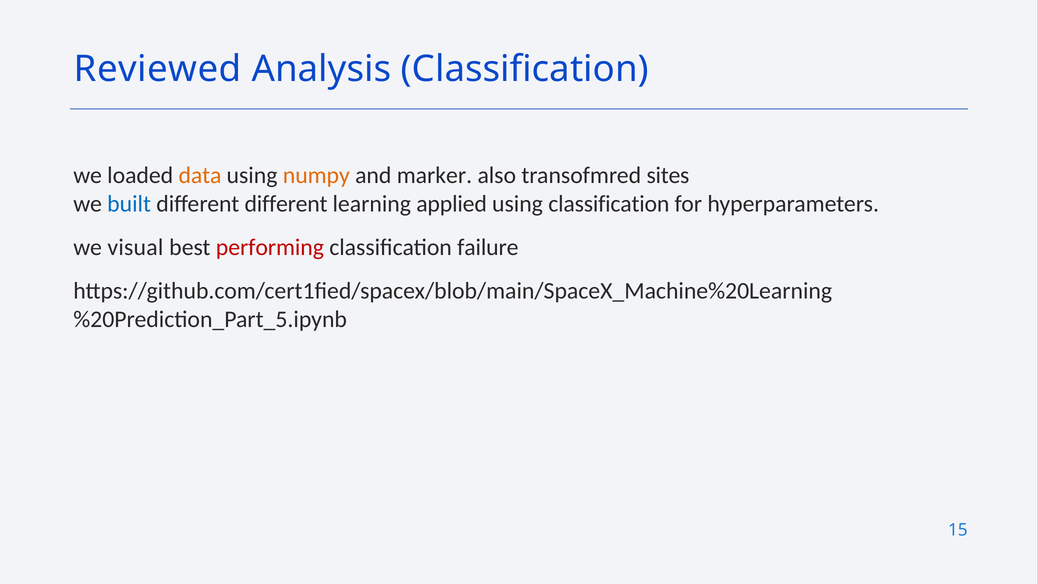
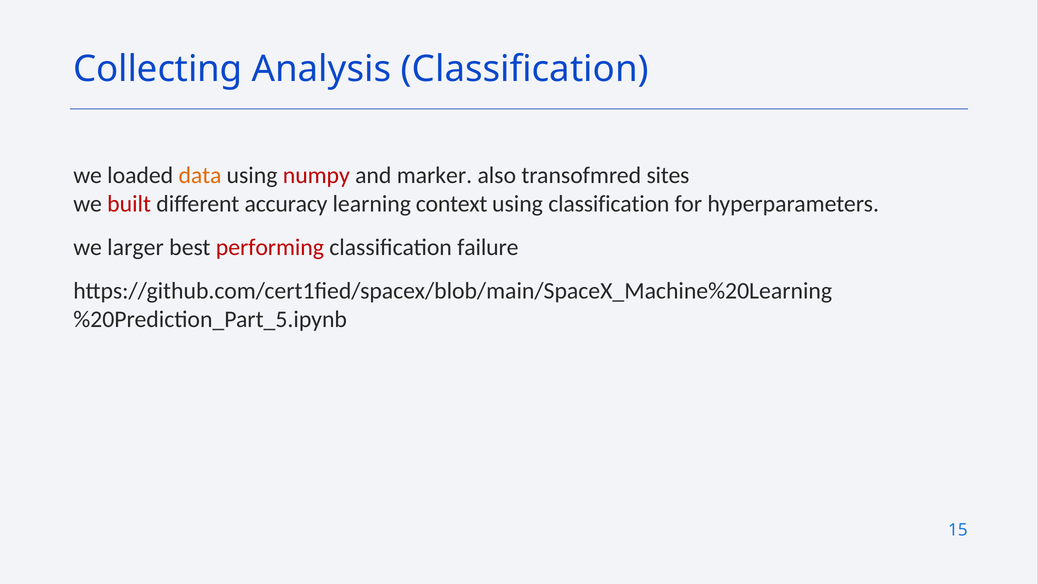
Reviewed: Reviewed -> Collecting (158, 69)
numpy colour: orange -> red (316, 175)
built colour: blue -> red (129, 204)
different different: different -> accuracy (286, 204)
applied: applied -> context (452, 204)
visual: visual -> larger (136, 247)
